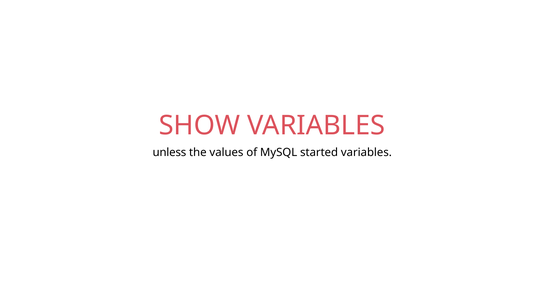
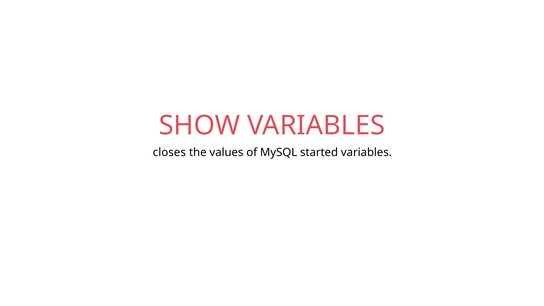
unless: unless -> closes (169, 152)
